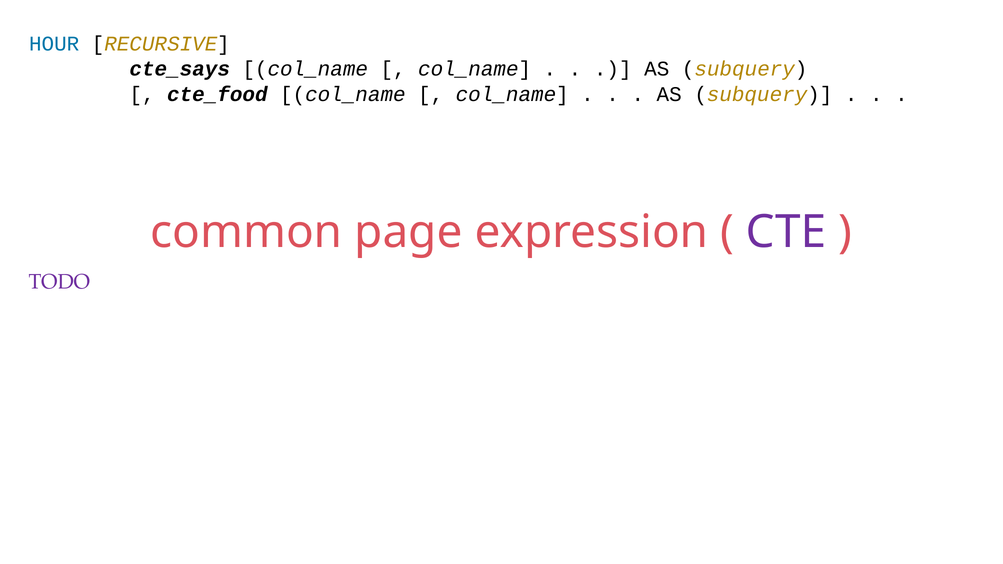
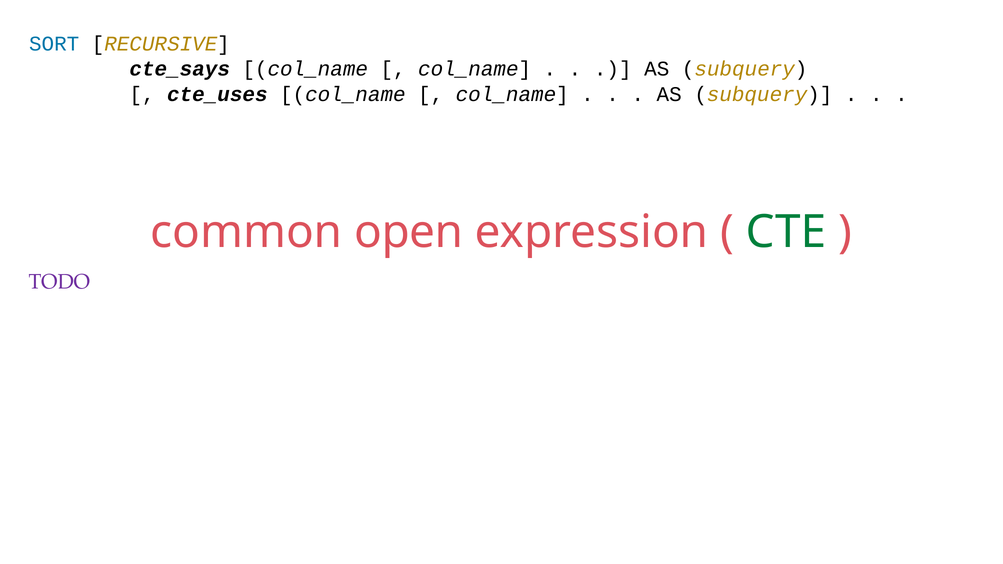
HOUR: HOUR -> SORT (54, 44)
cte_food: cte_food -> cte_uses (217, 94)
page: page -> open (409, 232)
CTE colour: purple -> green (786, 232)
